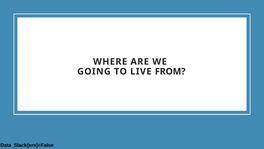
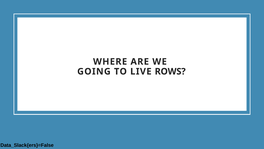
FROM: FROM -> ROWS (170, 71)
